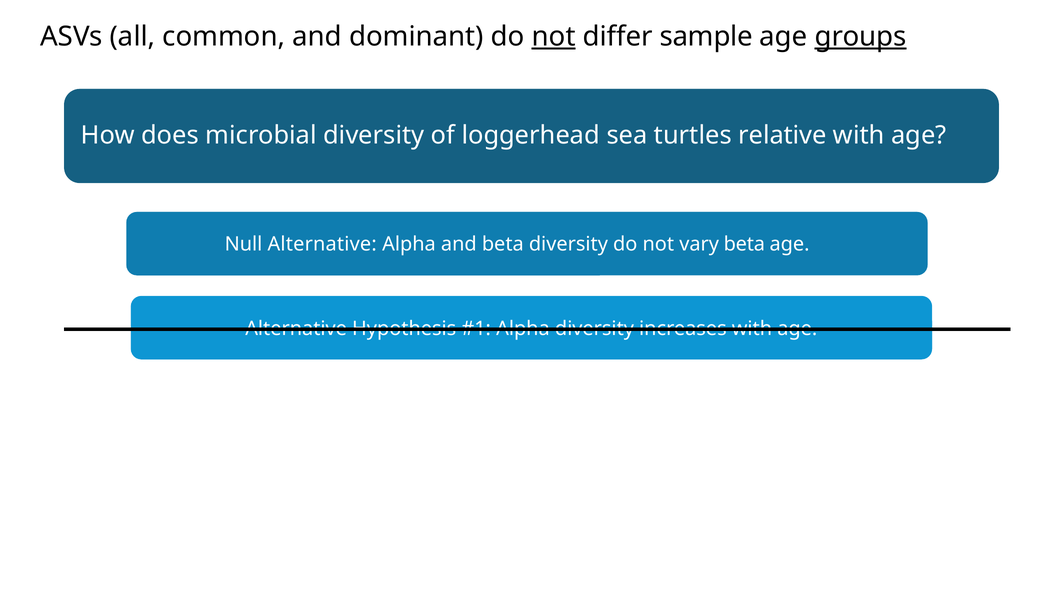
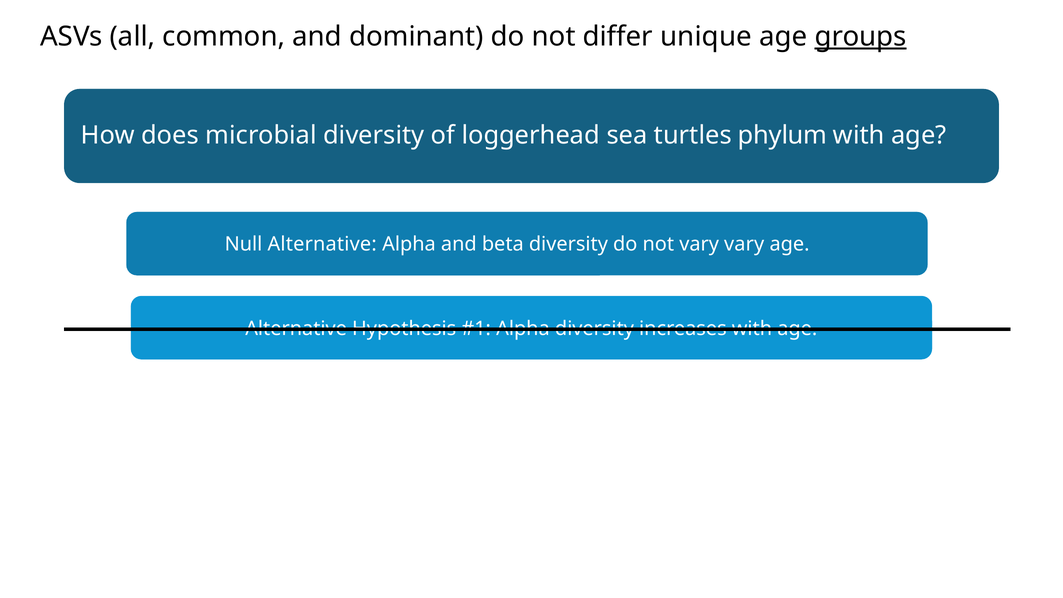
not underline: present -> none (554, 37)
differ sample: sample -> unique (706, 37)
relative: relative -> phylum (783, 135)
vary beta: beta -> vary (744, 244)
